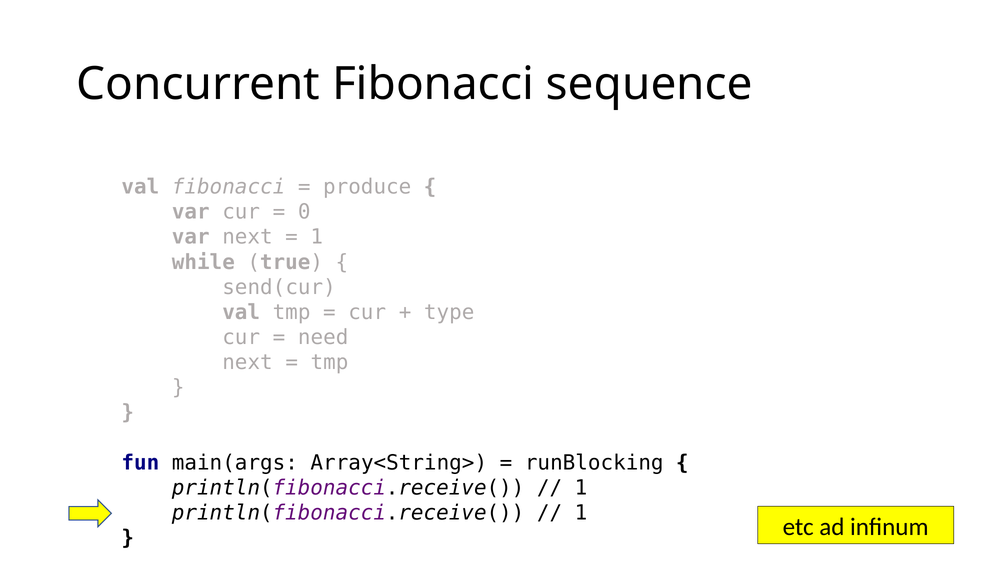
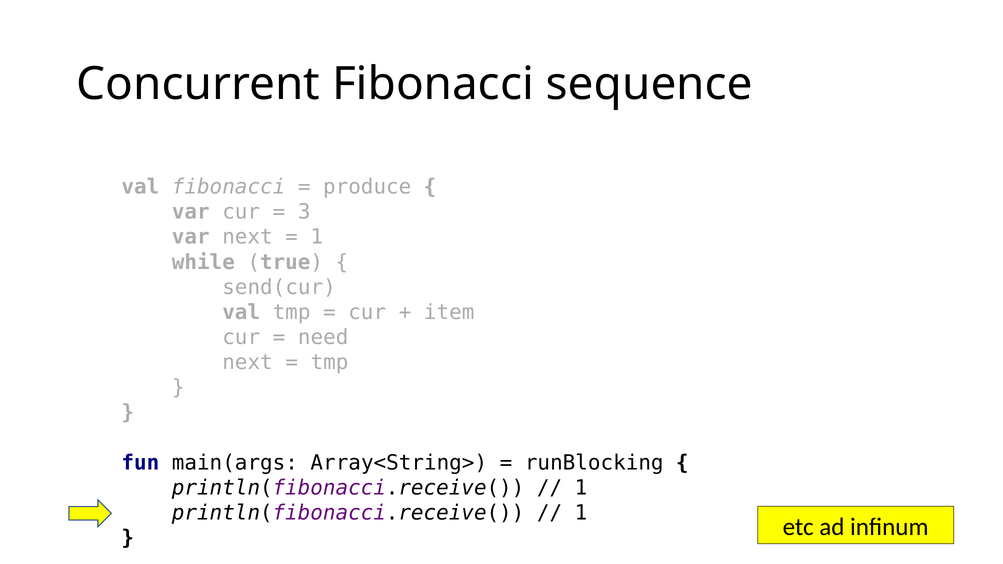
0: 0 -> 3 (304, 212)
type: type -> item (449, 312)
